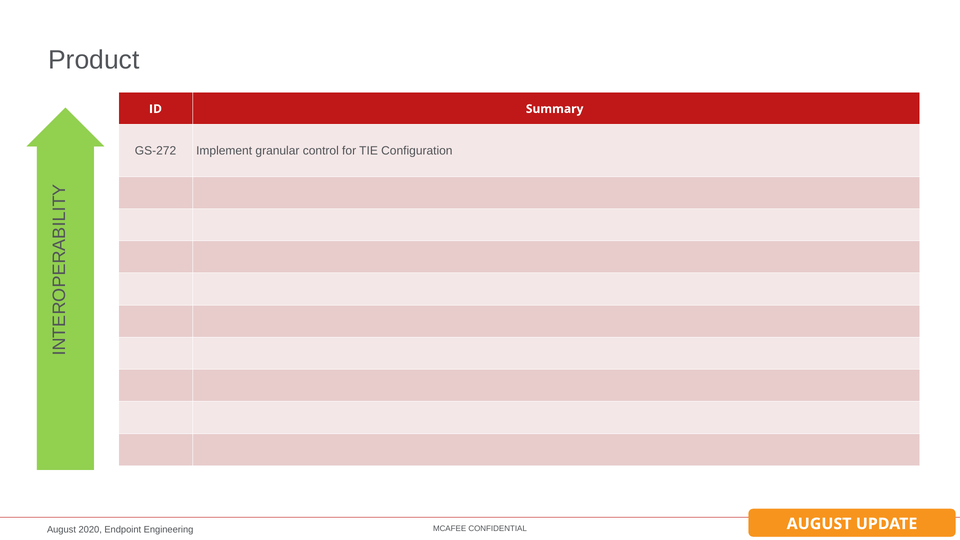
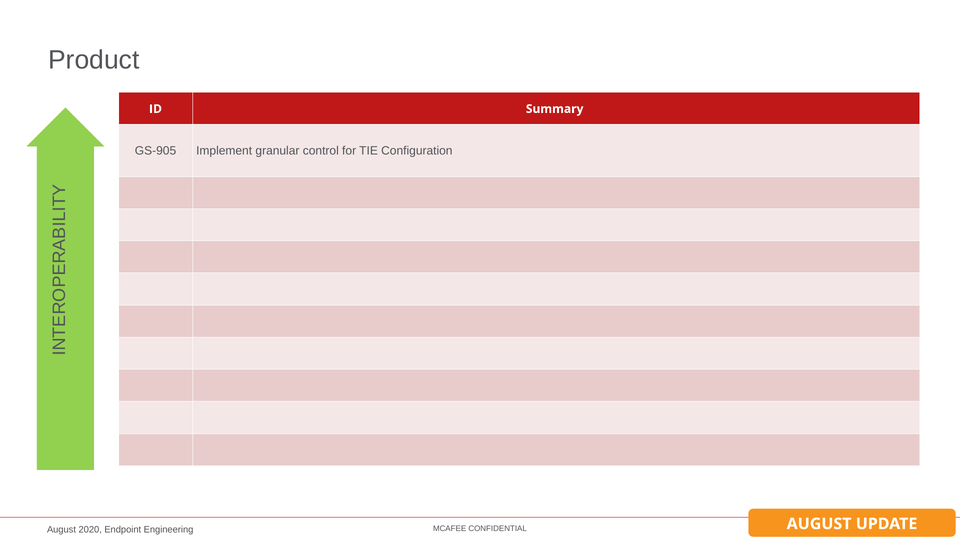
GS-272: GS-272 -> GS-905 (156, 151)
